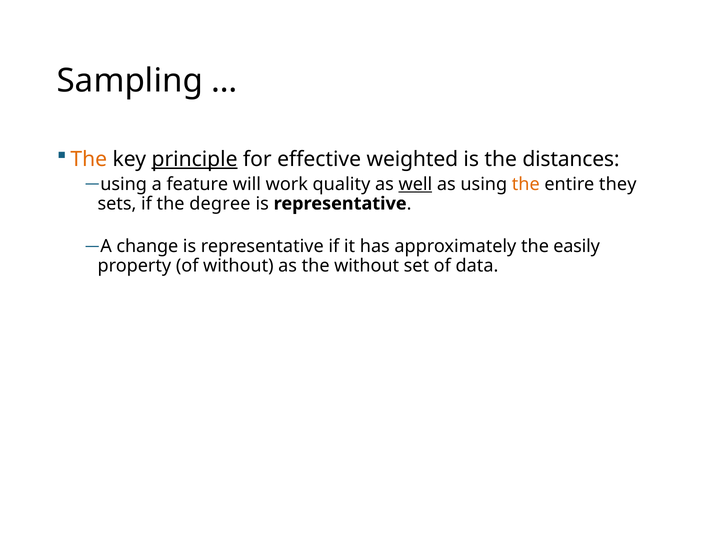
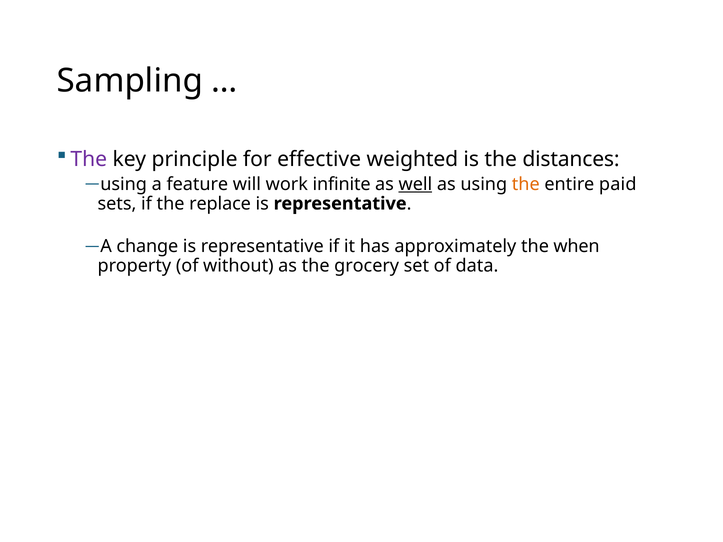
The colour: orange -> purple (89, 159)
principle underline: present -> none (195, 159)
quality: quality -> infinite (342, 184)
they: they -> paid (618, 184)
degree: degree -> replace (220, 204)
easily: easily -> when (577, 246)
the without: without -> grocery (367, 266)
